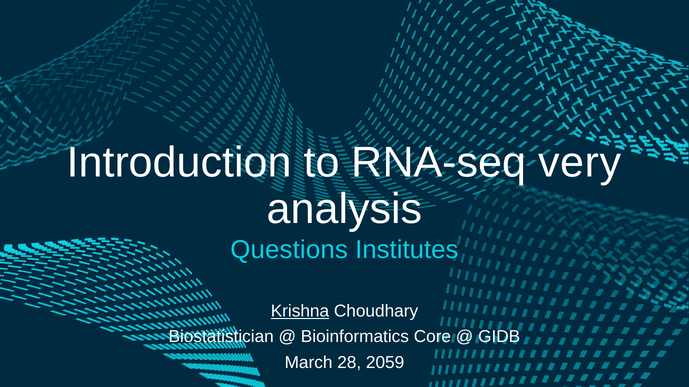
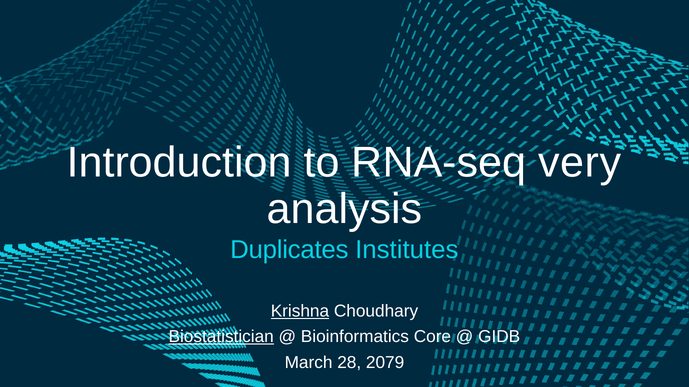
Questions: Questions -> Duplicates (289, 250)
Biostatistician underline: none -> present (221, 337)
2059: 2059 -> 2079 (385, 363)
